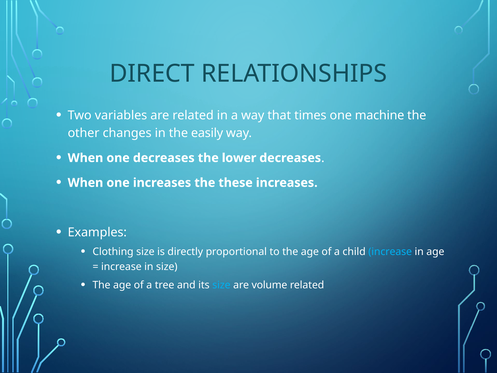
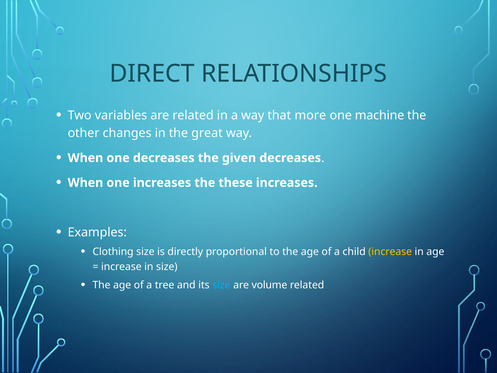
times: times -> more (310, 115)
easily: easily -> great (207, 133)
lower: lower -> given (239, 158)
increase colour: light blue -> yellow (390, 252)
